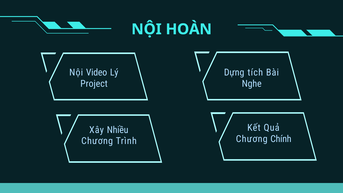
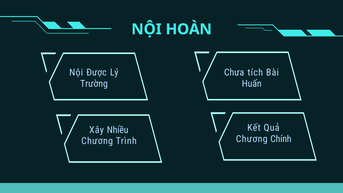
Video: Video -> Được (96, 73)
Dựng: Dựng -> Chưa (234, 73)
Project: Project -> Trường (94, 84)
Nghe: Nghe -> Huấn (252, 84)
